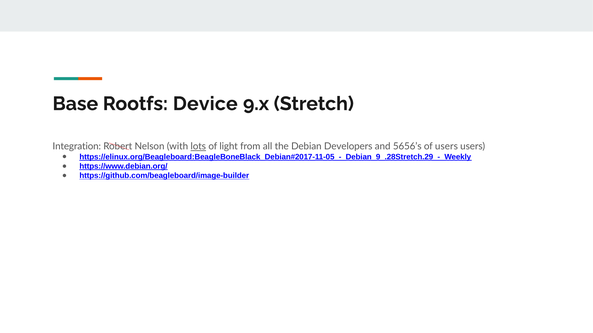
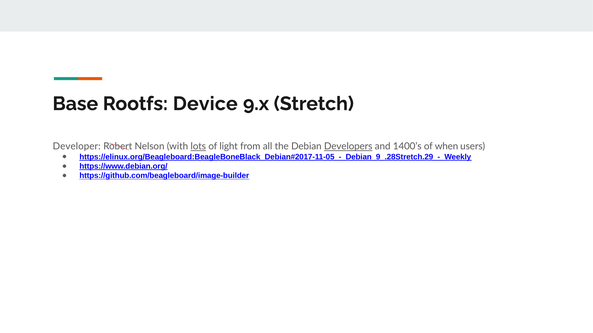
Integration: Integration -> Developer (77, 147)
Developers underline: none -> present (348, 147)
5656’s: 5656’s -> 1400’s (407, 147)
of users: users -> when (447, 147)
